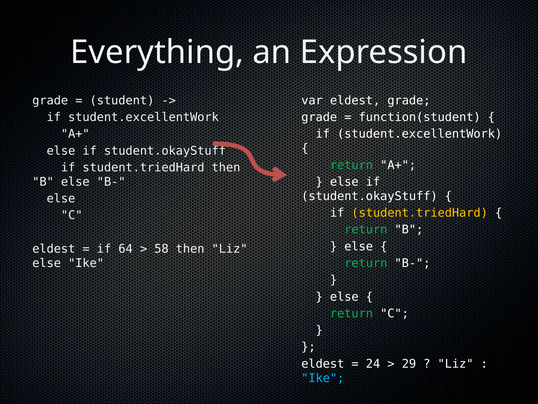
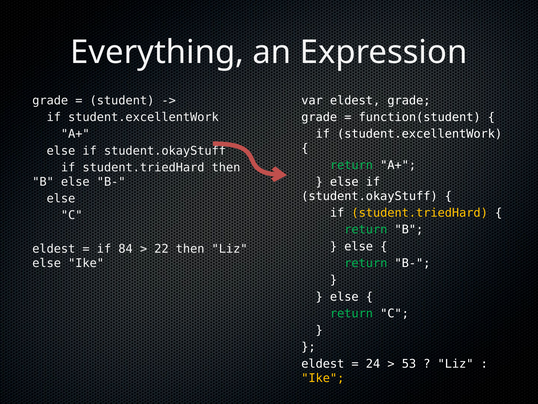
64: 64 -> 84 (126, 249)
58: 58 -> 22 (161, 249)
29: 29 -> 53 (409, 363)
Ike colour: light blue -> yellow (323, 378)
